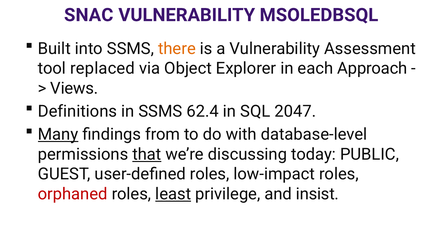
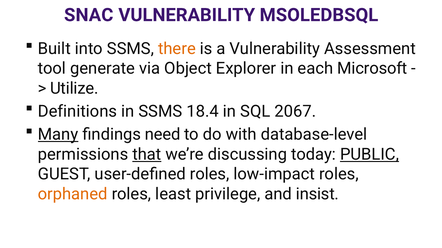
replaced: replaced -> generate (103, 69)
Approach: Approach -> Microsoft (372, 69)
Views: Views -> Utilize (74, 88)
62.4: 62.4 -> 18.4 (203, 112)
2047: 2047 -> 2067 (295, 112)
from: from -> need (163, 135)
PUBLIC underline: none -> present (370, 155)
orphaned colour: red -> orange (73, 195)
least underline: present -> none (173, 195)
